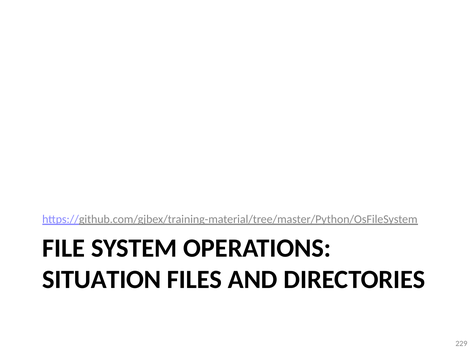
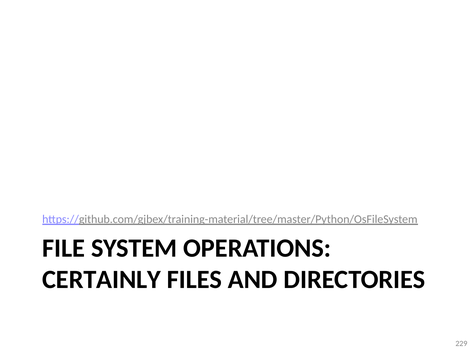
SITUATION: SITUATION -> CERTAINLY (102, 280)
